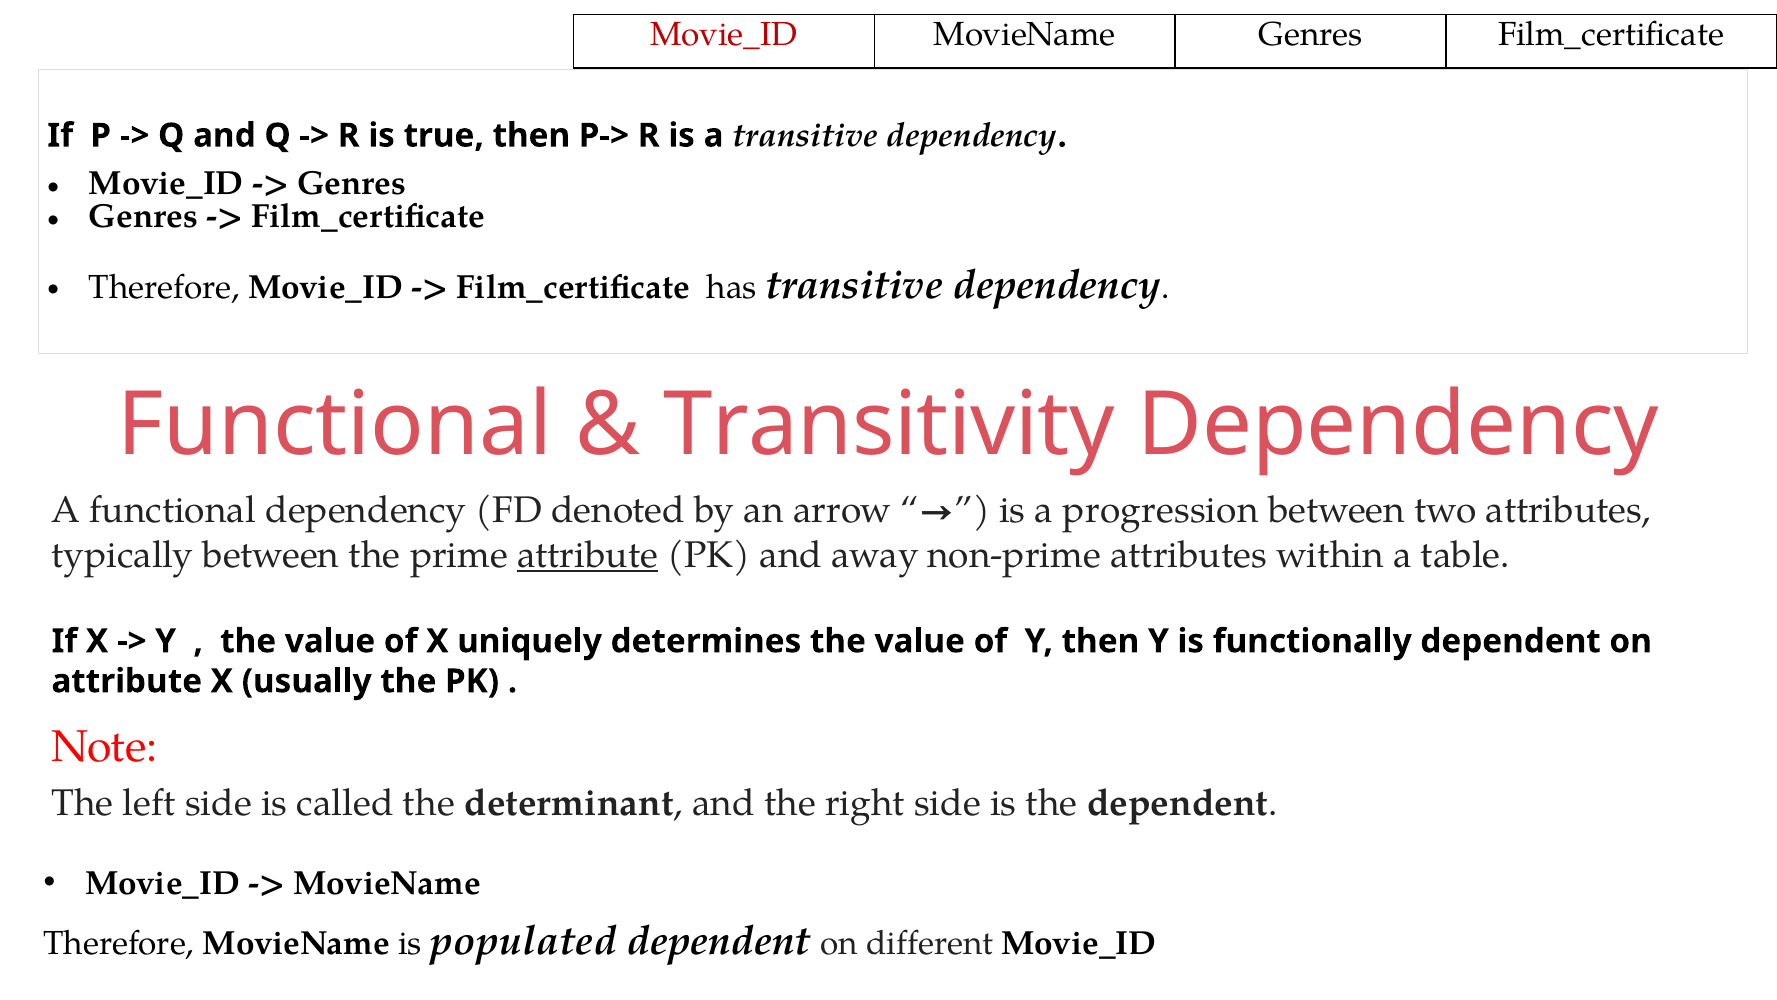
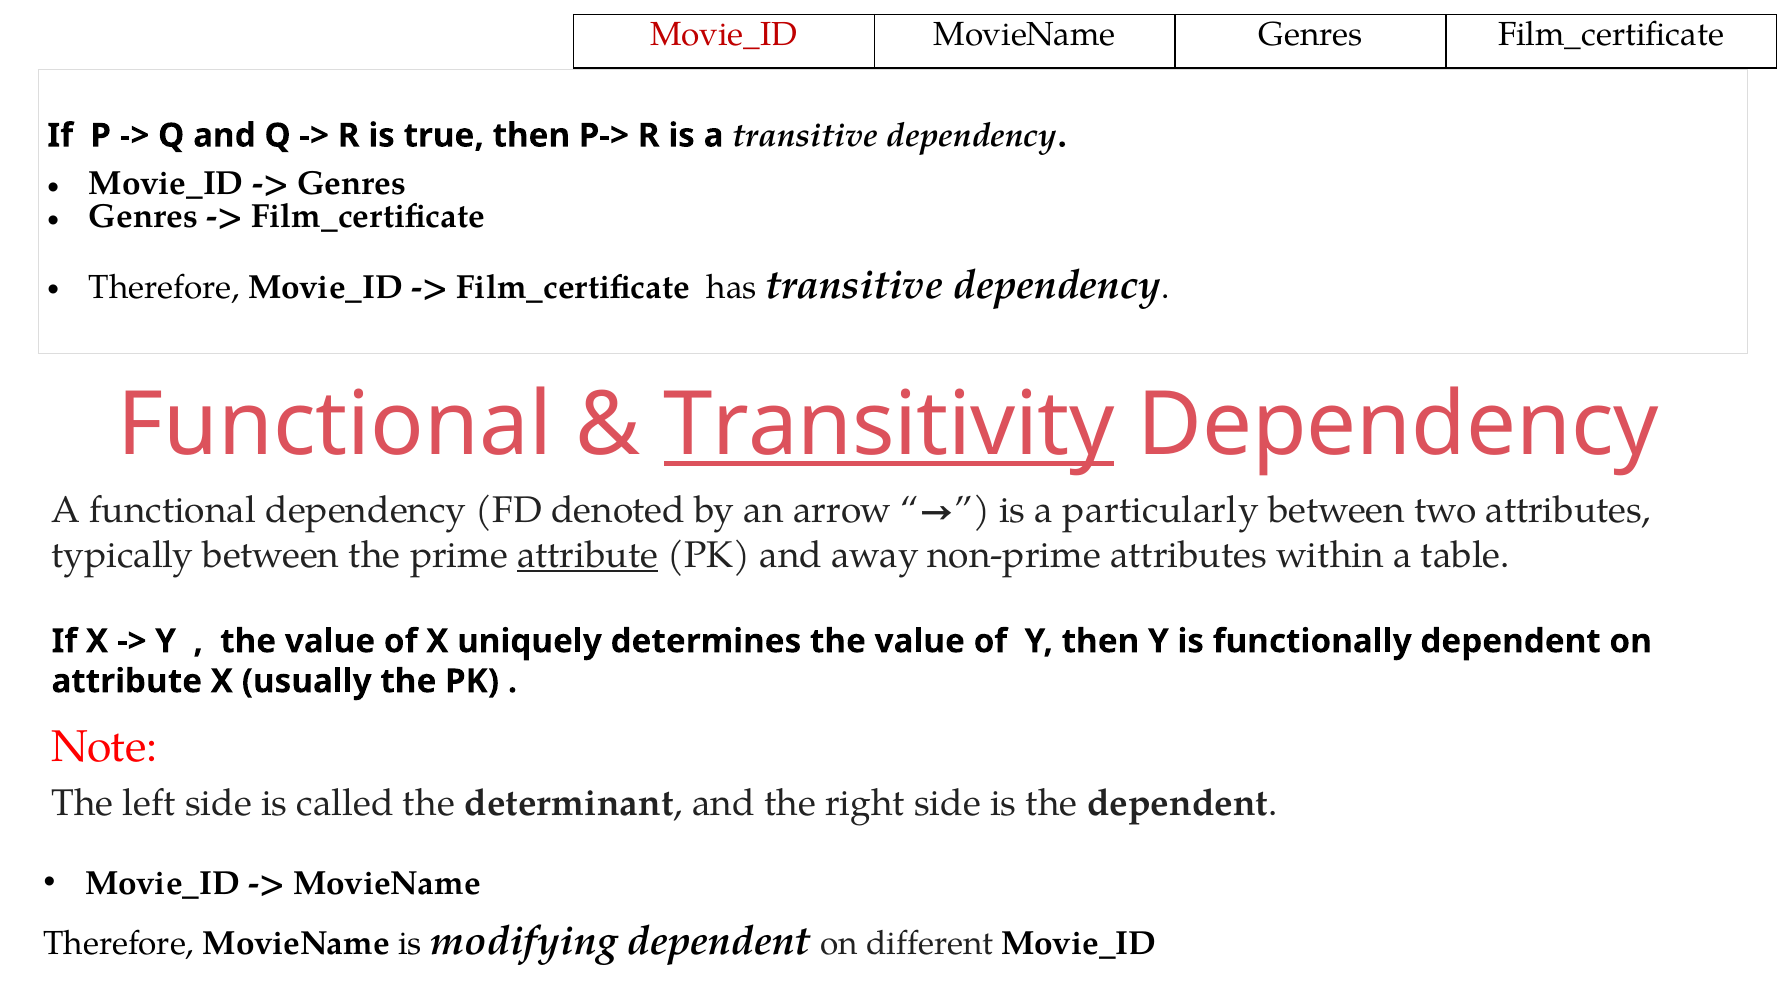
Transitivity underline: none -> present (889, 425)
progression: progression -> particularly (1161, 510)
populated: populated -> modifying (524, 941)
